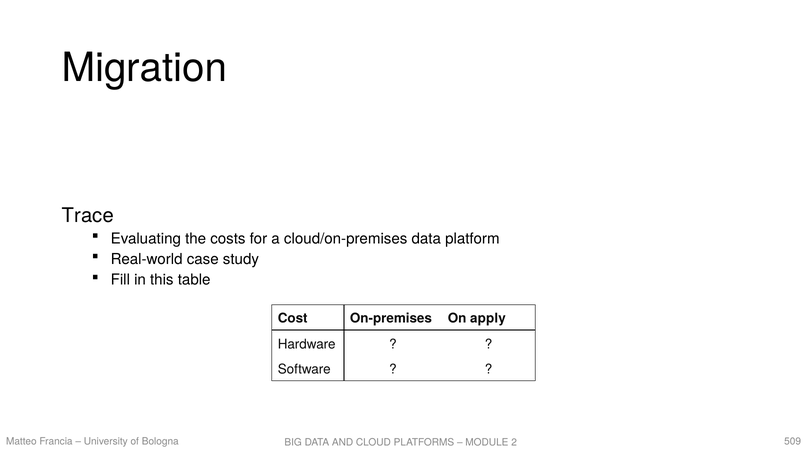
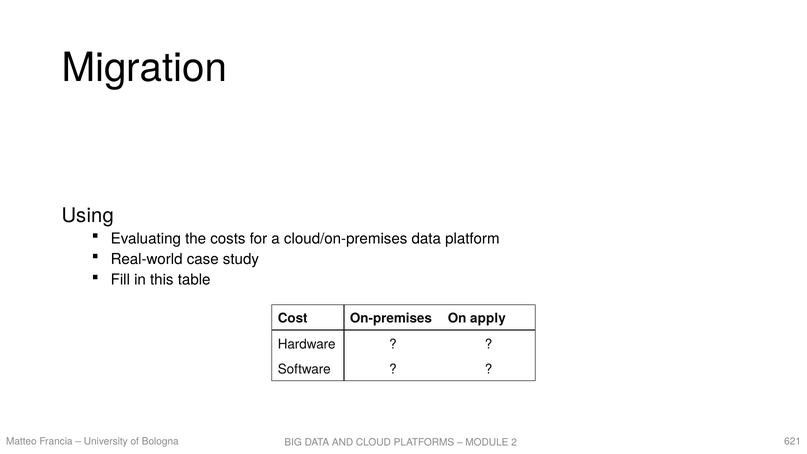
Trace: Trace -> Using (88, 215)
509: 509 -> 621 (793, 441)
